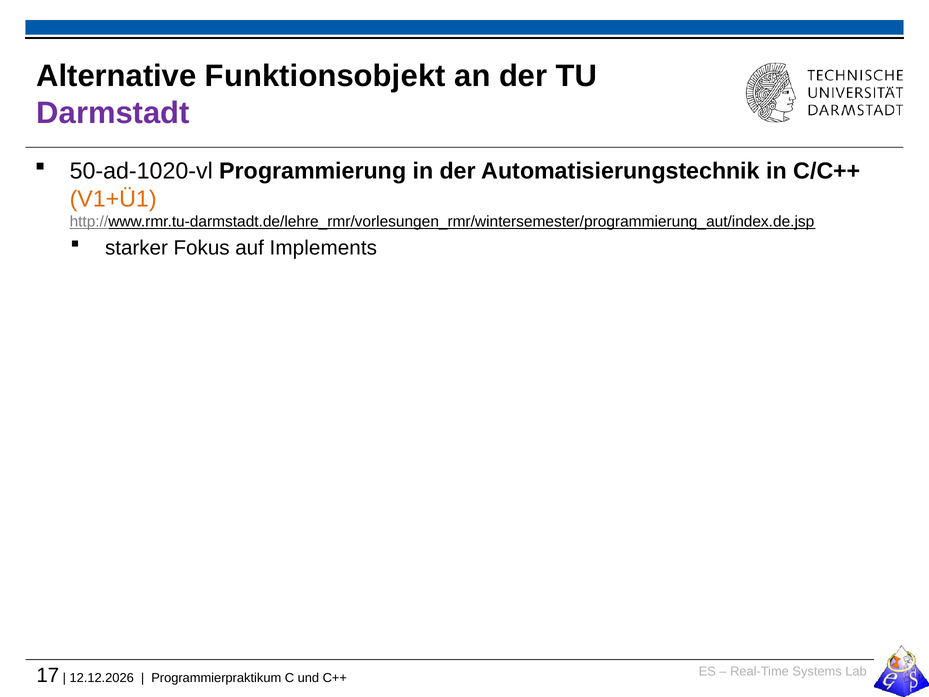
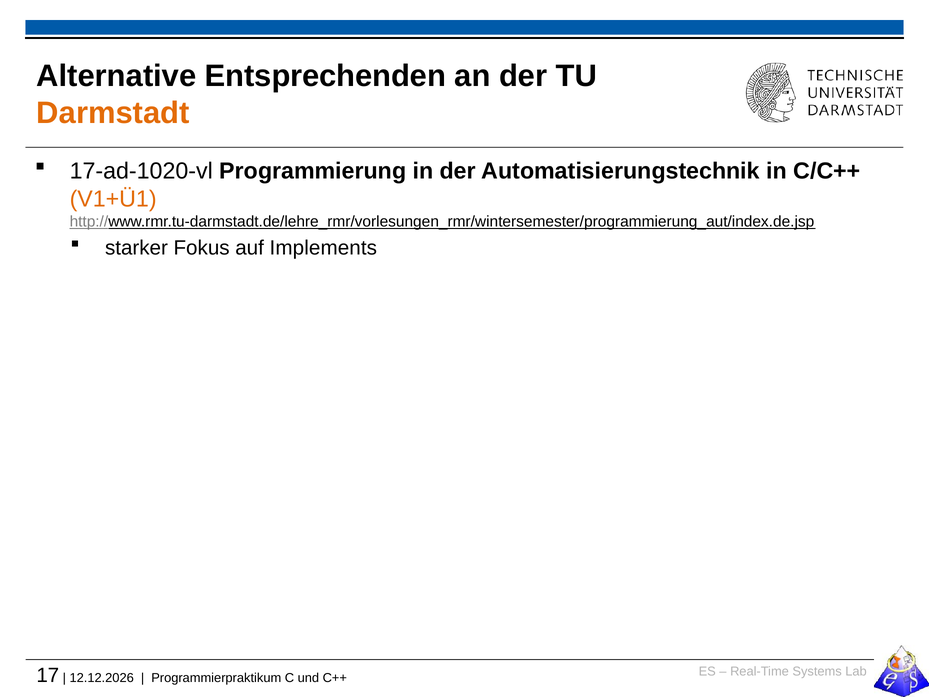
Funktionsobjekt: Funktionsobjekt -> Entsprechenden (325, 76)
Darmstadt colour: purple -> orange (113, 113)
50-ad-1020-vl: 50-ad-1020-vl -> 17-ad-1020-vl (141, 171)
